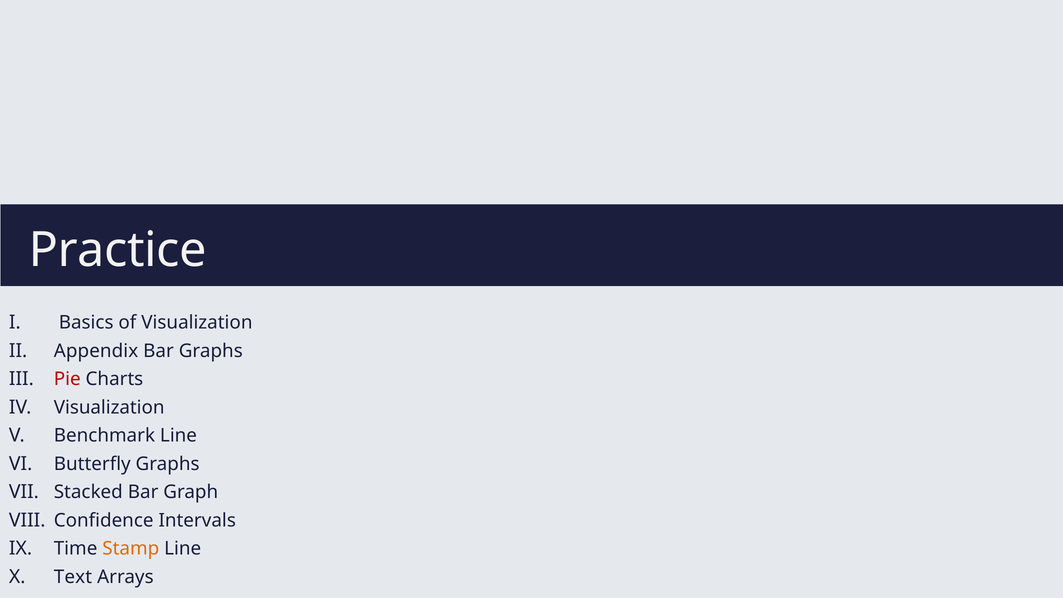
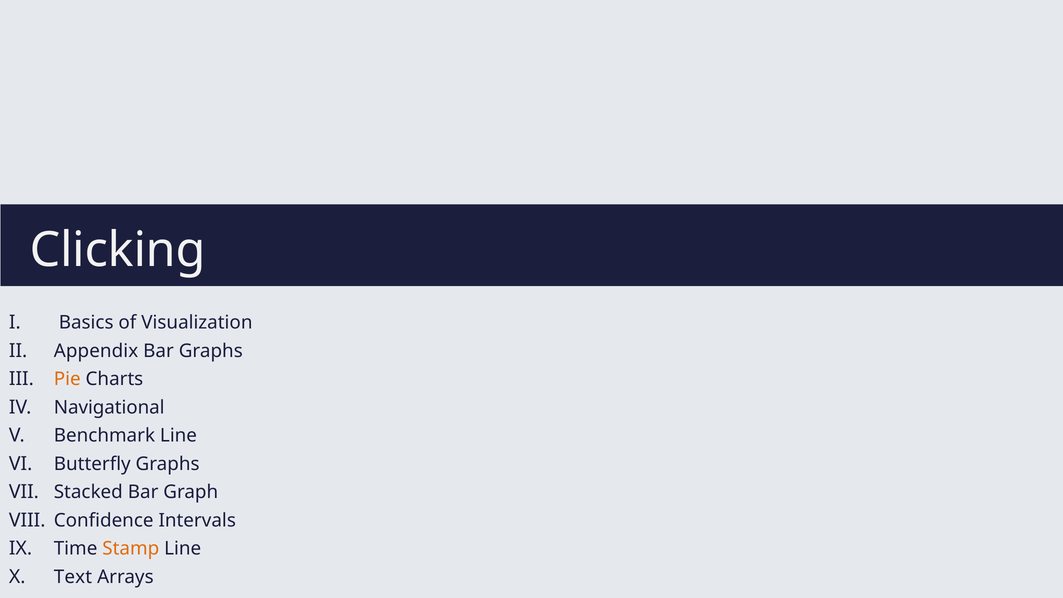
Practice: Practice -> Clicking (118, 250)
Pie colour: red -> orange (67, 379)
Visualization: Visualization -> Navigational (109, 407)
